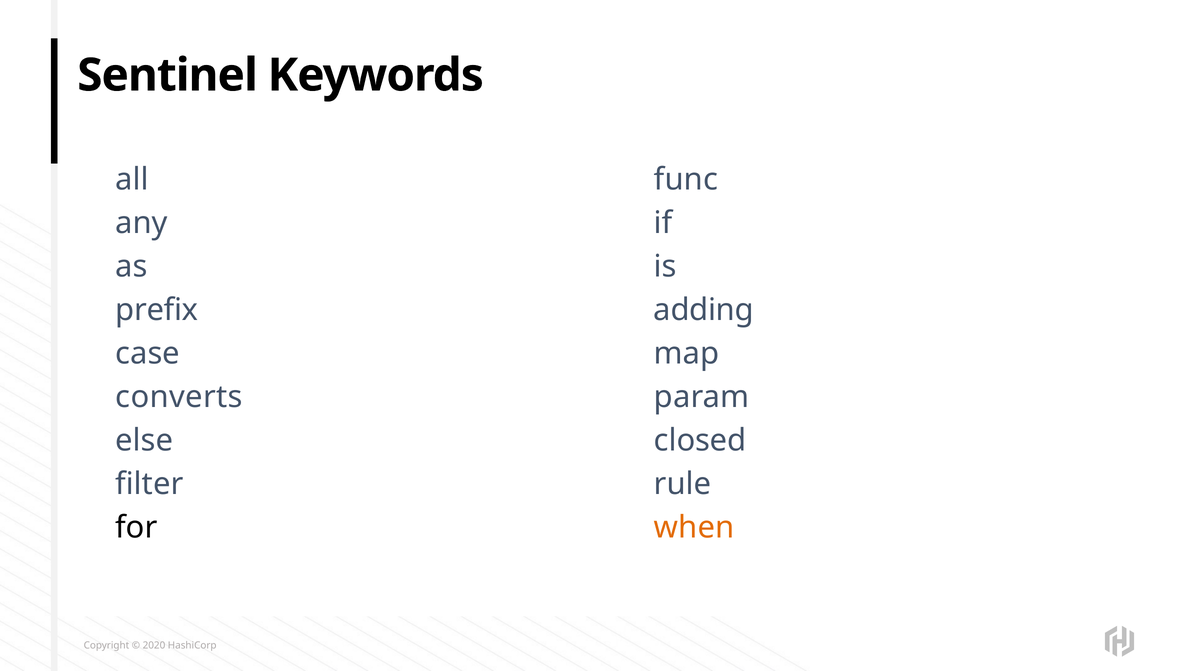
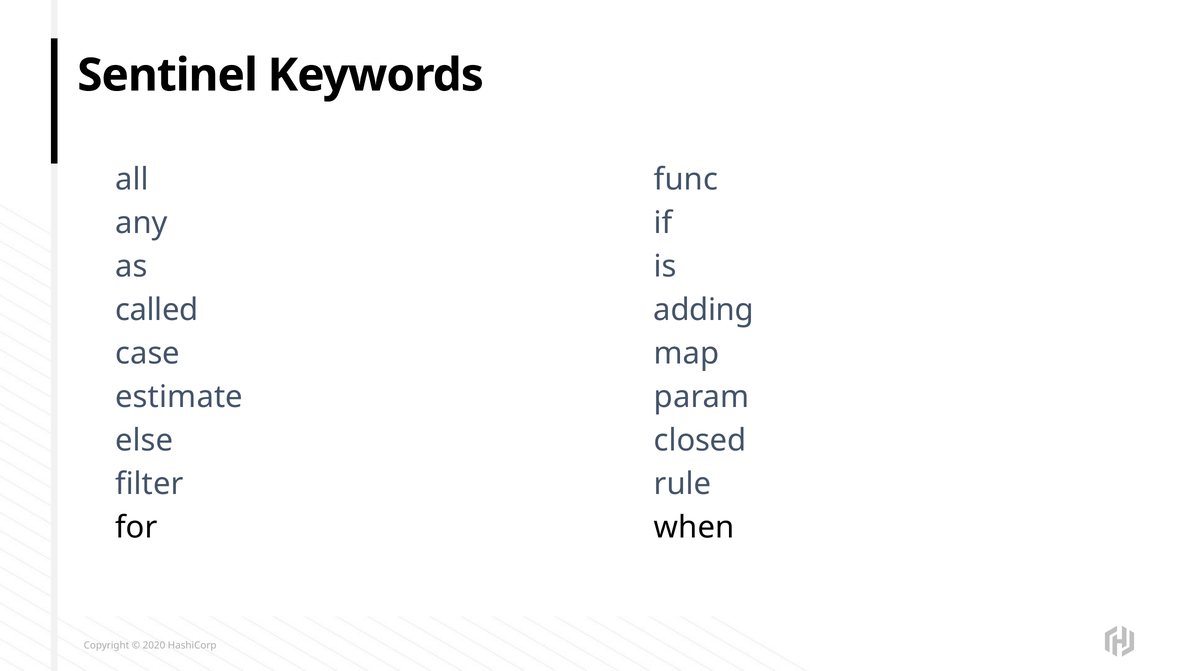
prefix: prefix -> called (157, 310)
converts: converts -> estimate (179, 397)
when colour: orange -> black (694, 527)
